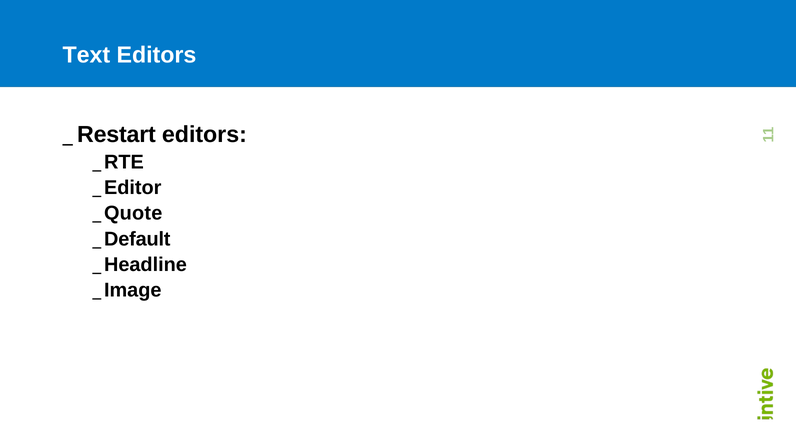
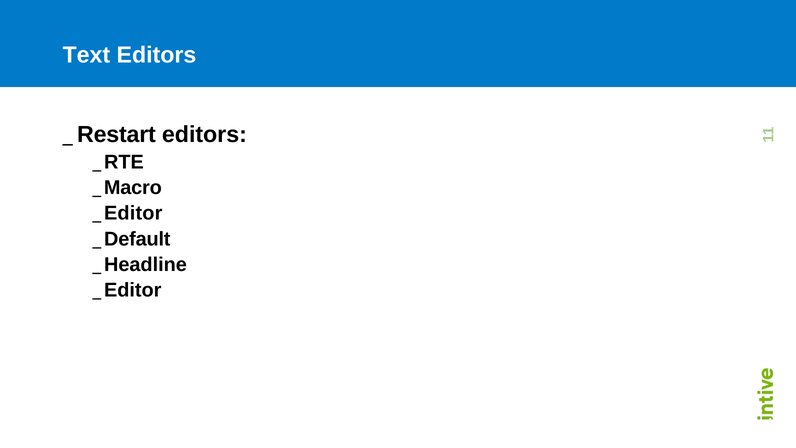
Editor: Editor -> Macro (133, 188)
Quote: Quote -> Editor (133, 213)
Image: Image -> Editor (133, 290)
